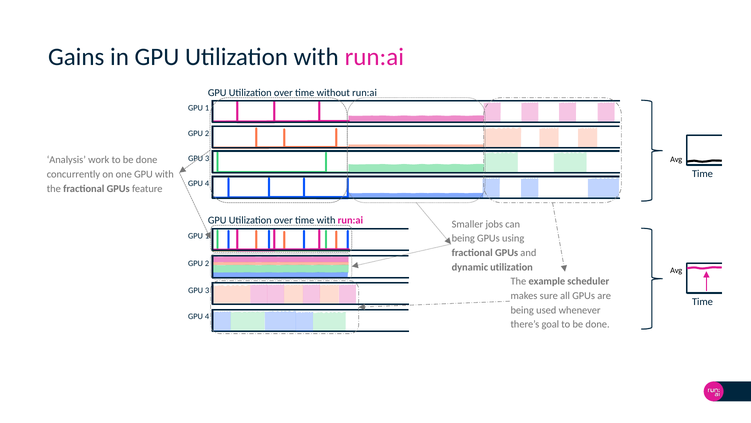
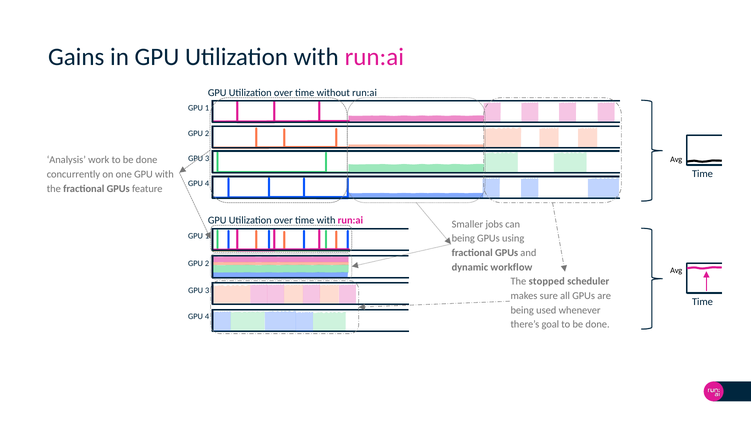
dynamic utilization: utilization -> workflow (511, 267)
example: example -> stopped (547, 281)
